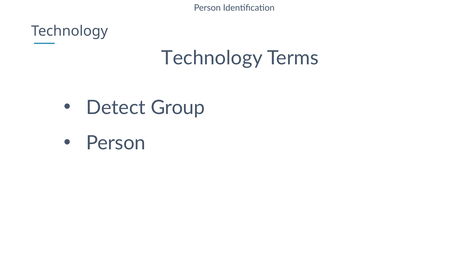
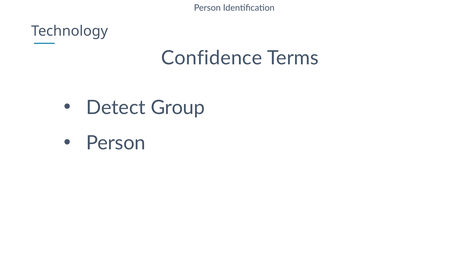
Technology: Technology -> Confidence (212, 58)
